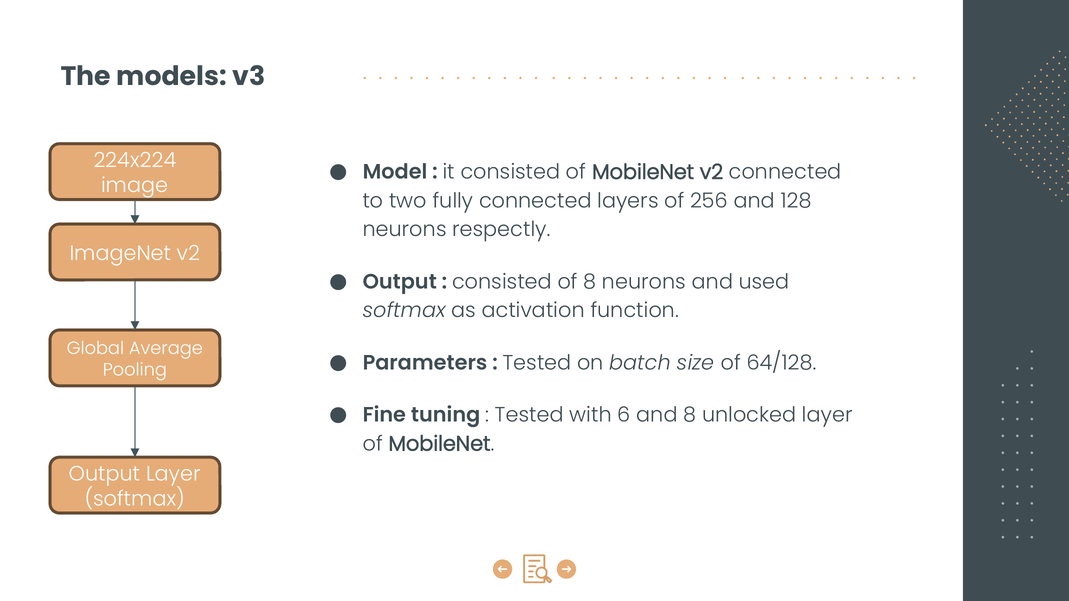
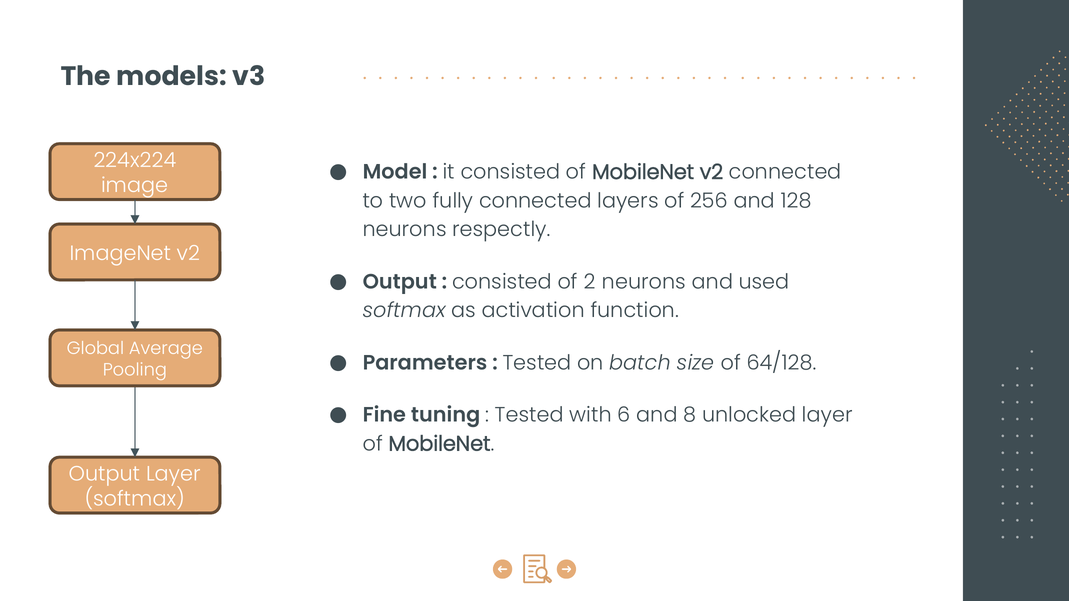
of 8: 8 -> 2 (590, 282)
